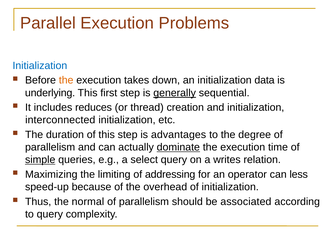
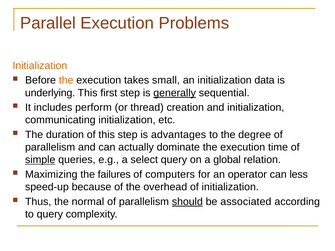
Initialization colour: blue -> orange (40, 66)
down: down -> small (166, 80)
reduces: reduces -> perform (93, 108)
interconnected: interconnected -> communicating (60, 120)
dominate underline: present -> none (178, 147)
writes: writes -> global (227, 160)
limiting: limiting -> failures (114, 175)
addressing: addressing -> computers (170, 175)
should underline: none -> present (187, 202)
